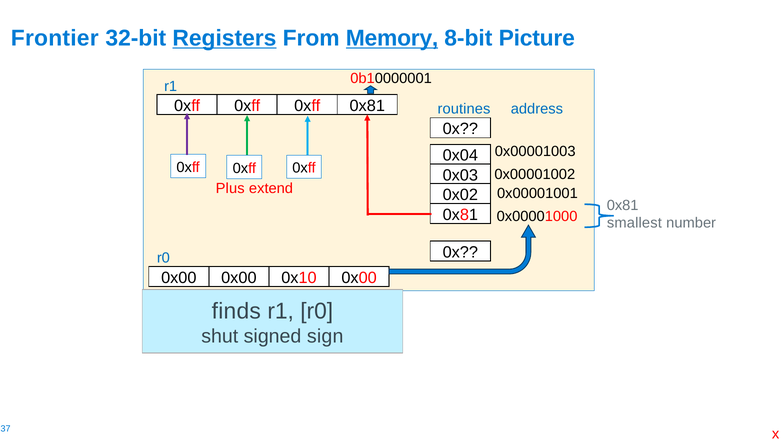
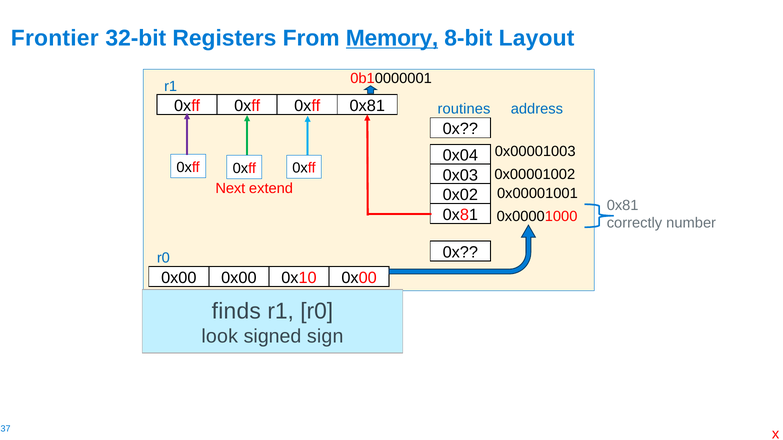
Registers underline: present -> none (224, 38)
Picture: Picture -> Layout (537, 38)
Plus: Plus -> Next (230, 188)
smallest: smallest -> correctly (634, 223)
shut: shut -> look (220, 337)
